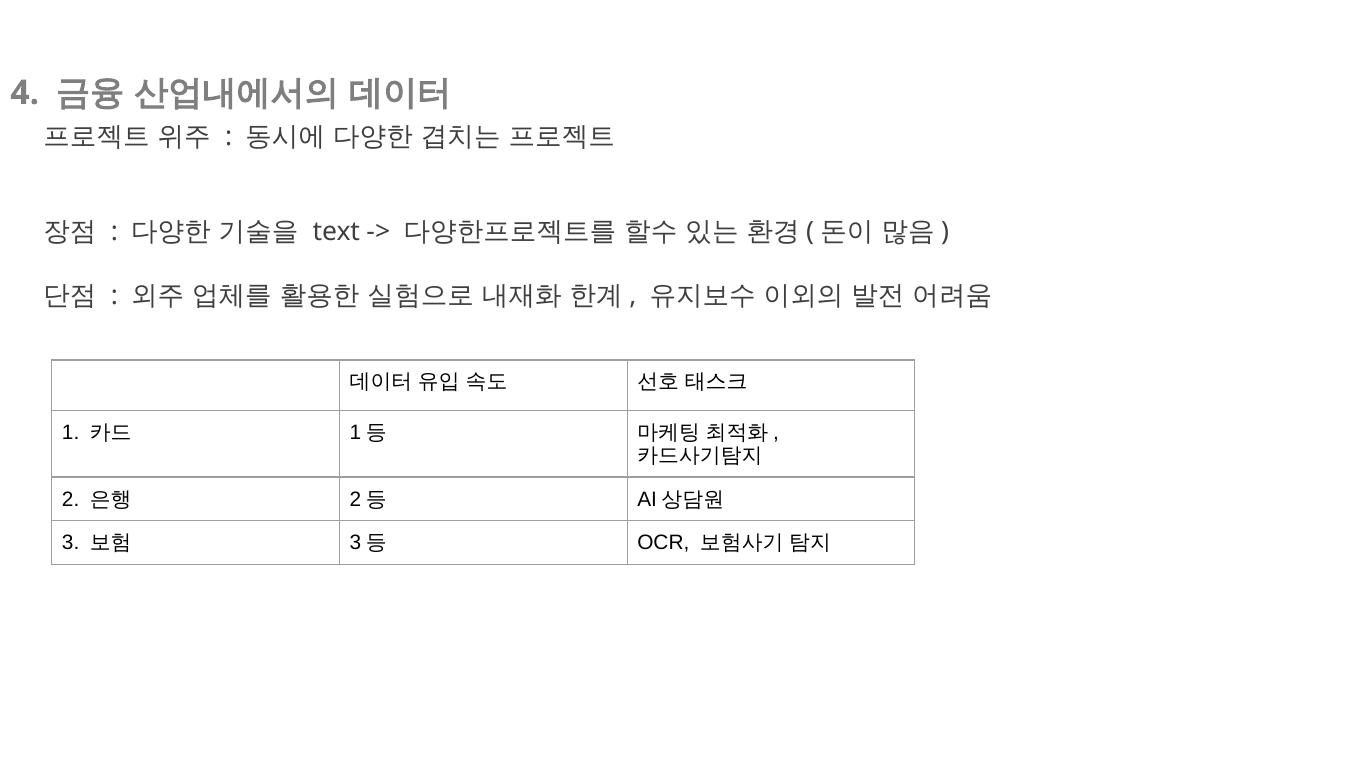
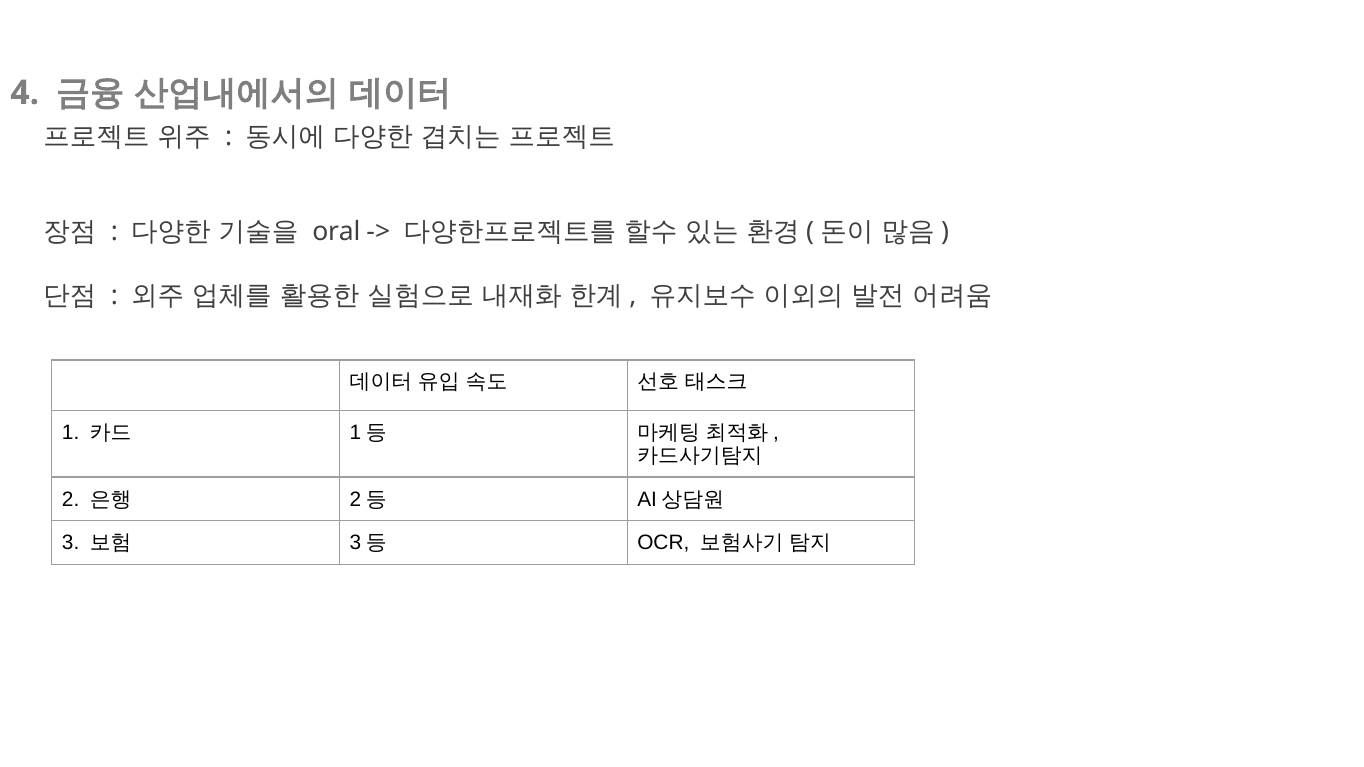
text: text -> oral (336, 232)
